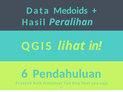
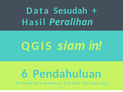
Medoids: Medoids -> Sesudah (70, 11)
QGIS lihat: lihat -> siam (71, 46)
